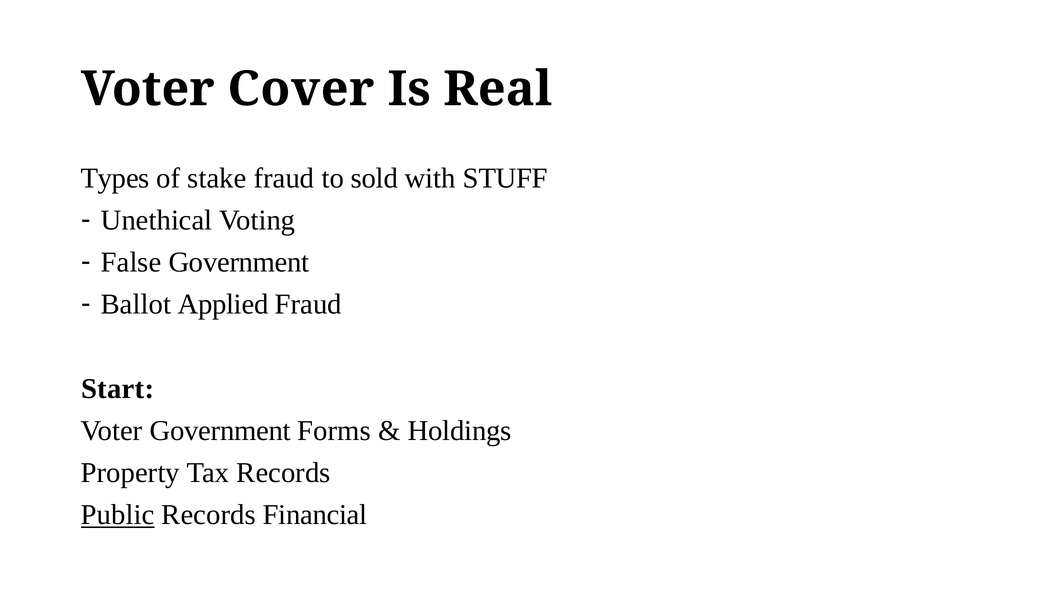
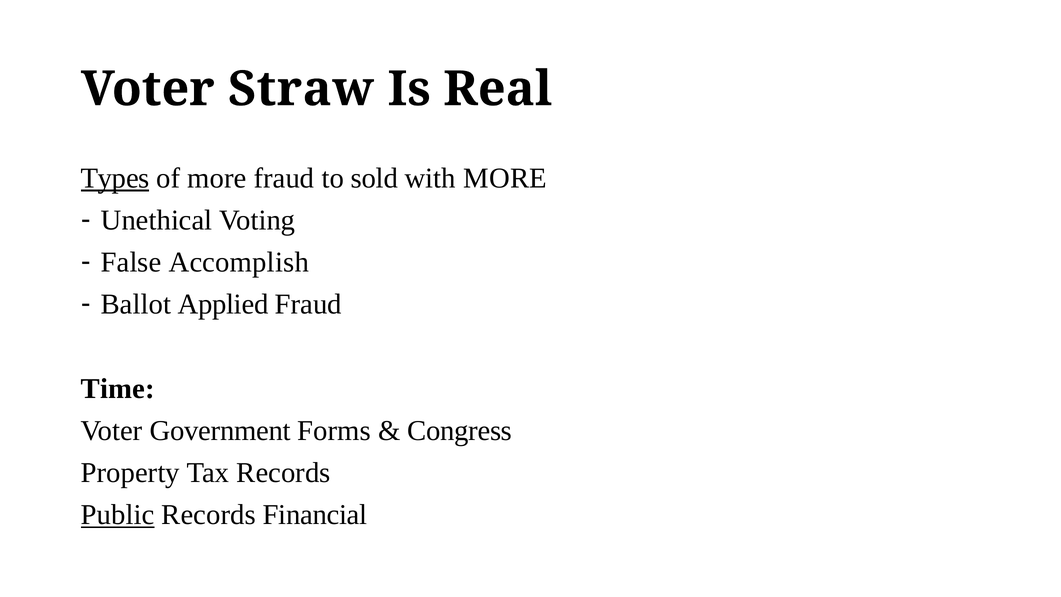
Cover: Cover -> Straw (301, 89)
Types underline: none -> present (115, 178)
of stake: stake -> more (217, 178)
with STUFF: STUFF -> MORE (505, 178)
False Government: Government -> Accomplish (239, 262)
Start: Start -> Time (118, 389)
Holdings: Holdings -> Congress (460, 431)
